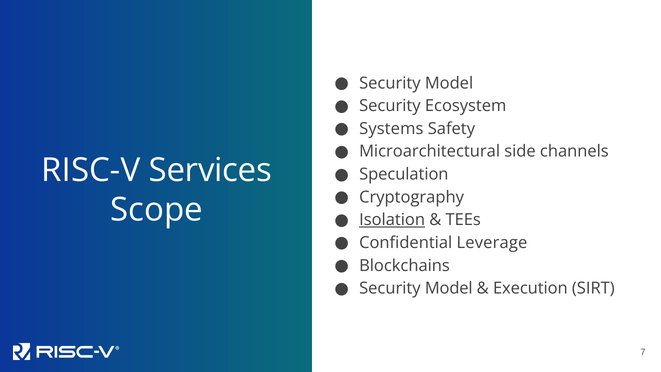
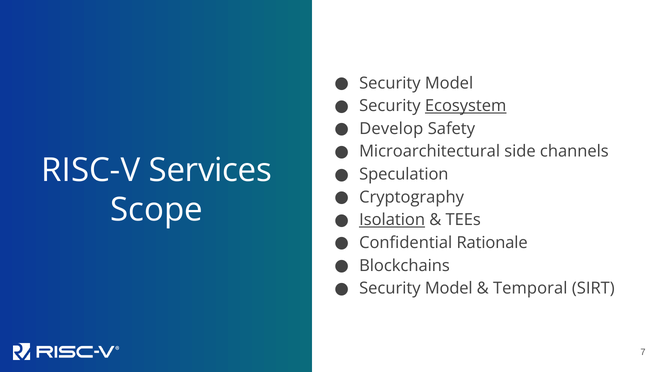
Ecosystem underline: none -> present (466, 106)
Systems: Systems -> Develop (391, 129)
Leverage: Leverage -> Rationale (492, 243)
Execution: Execution -> Temporal (530, 288)
